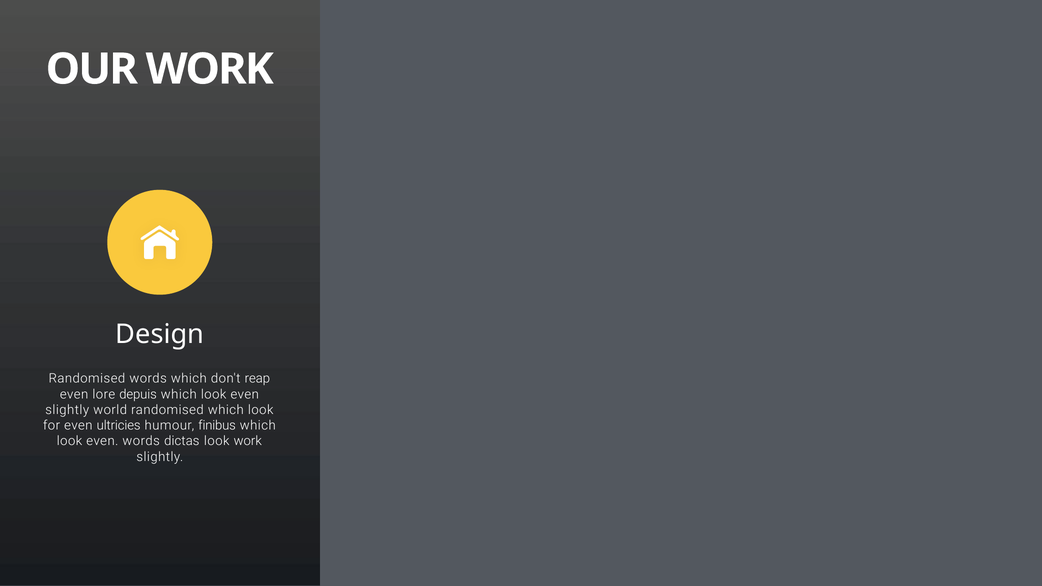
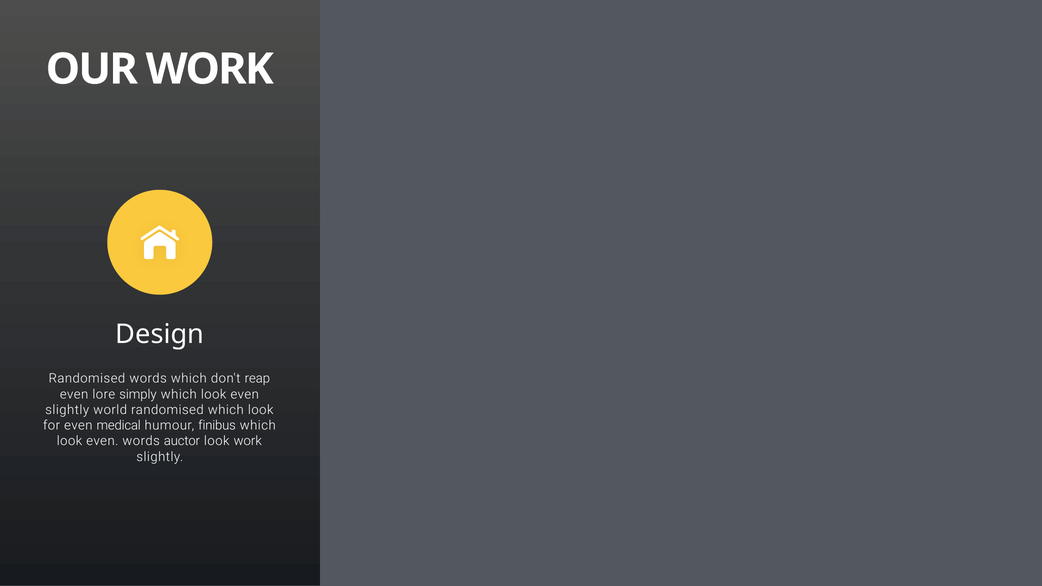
depuis: depuis -> simply (138, 394)
ultricies: ultricies -> medical (119, 426)
dictas: dictas -> auctor (182, 441)
